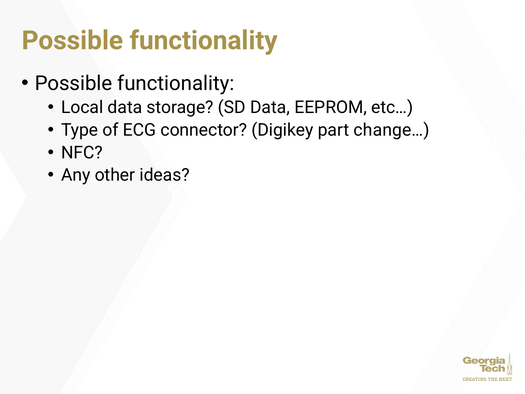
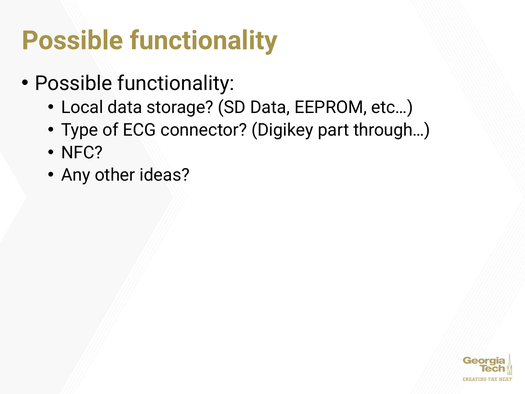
change…: change… -> through… (392, 130)
